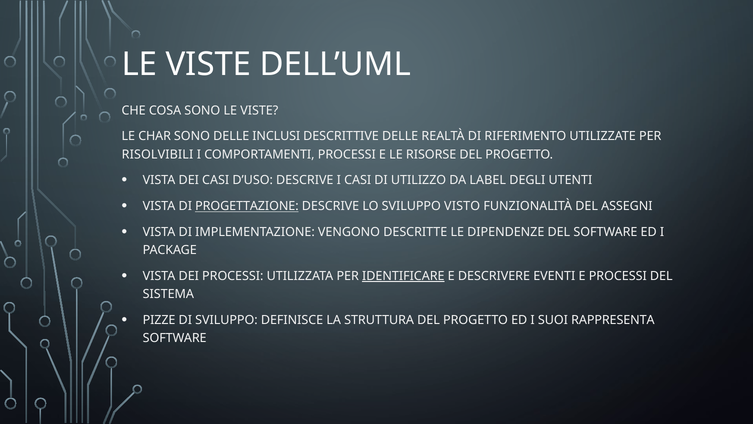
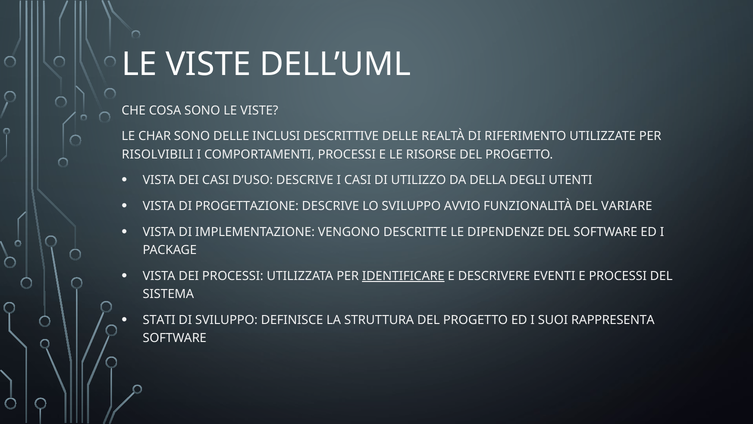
LABEL: LABEL -> DELLA (488, 180)
PROGETTAZIONE underline: present -> none (247, 206)
VISTO: VISTO -> AVVIO (462, 206)
ASSEGNI: ASSEGNI -> VARIARE (627, 206)
PIZZE: PIZZE -> STATI (159, 320)
